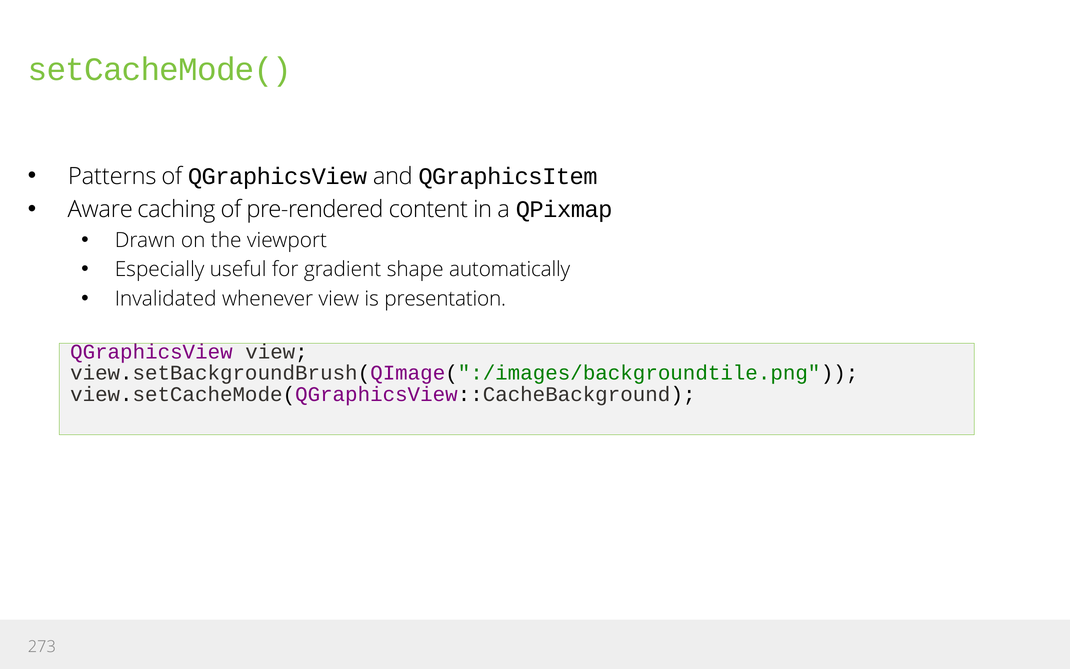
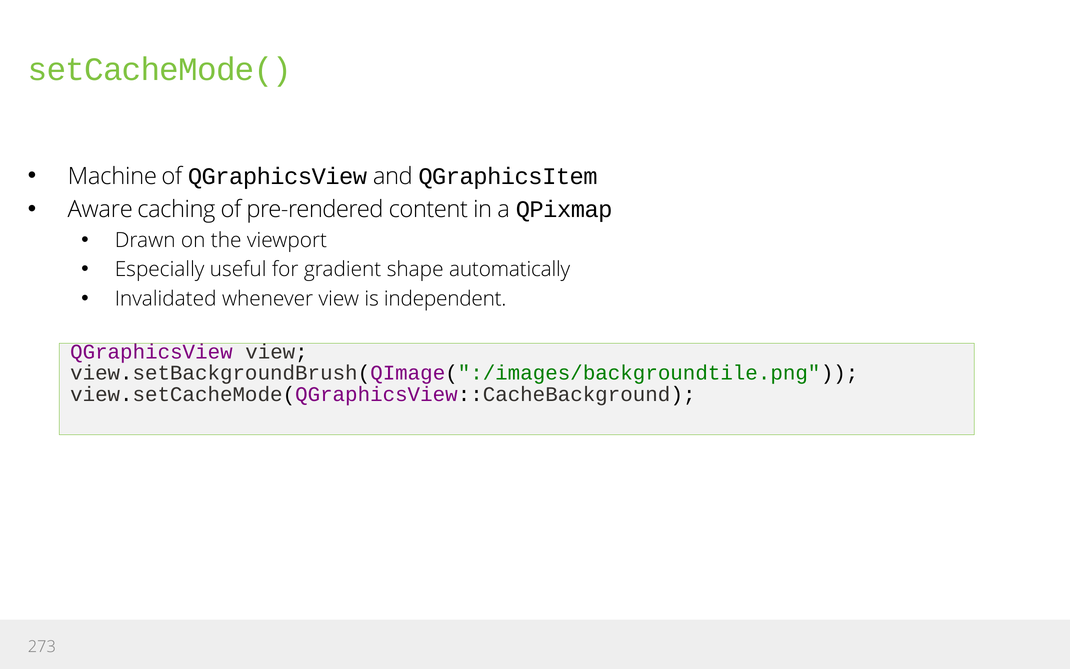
Patterns: Patterns -> Machine (112, 176)
presentation: presentation -> independent (445, 299)
